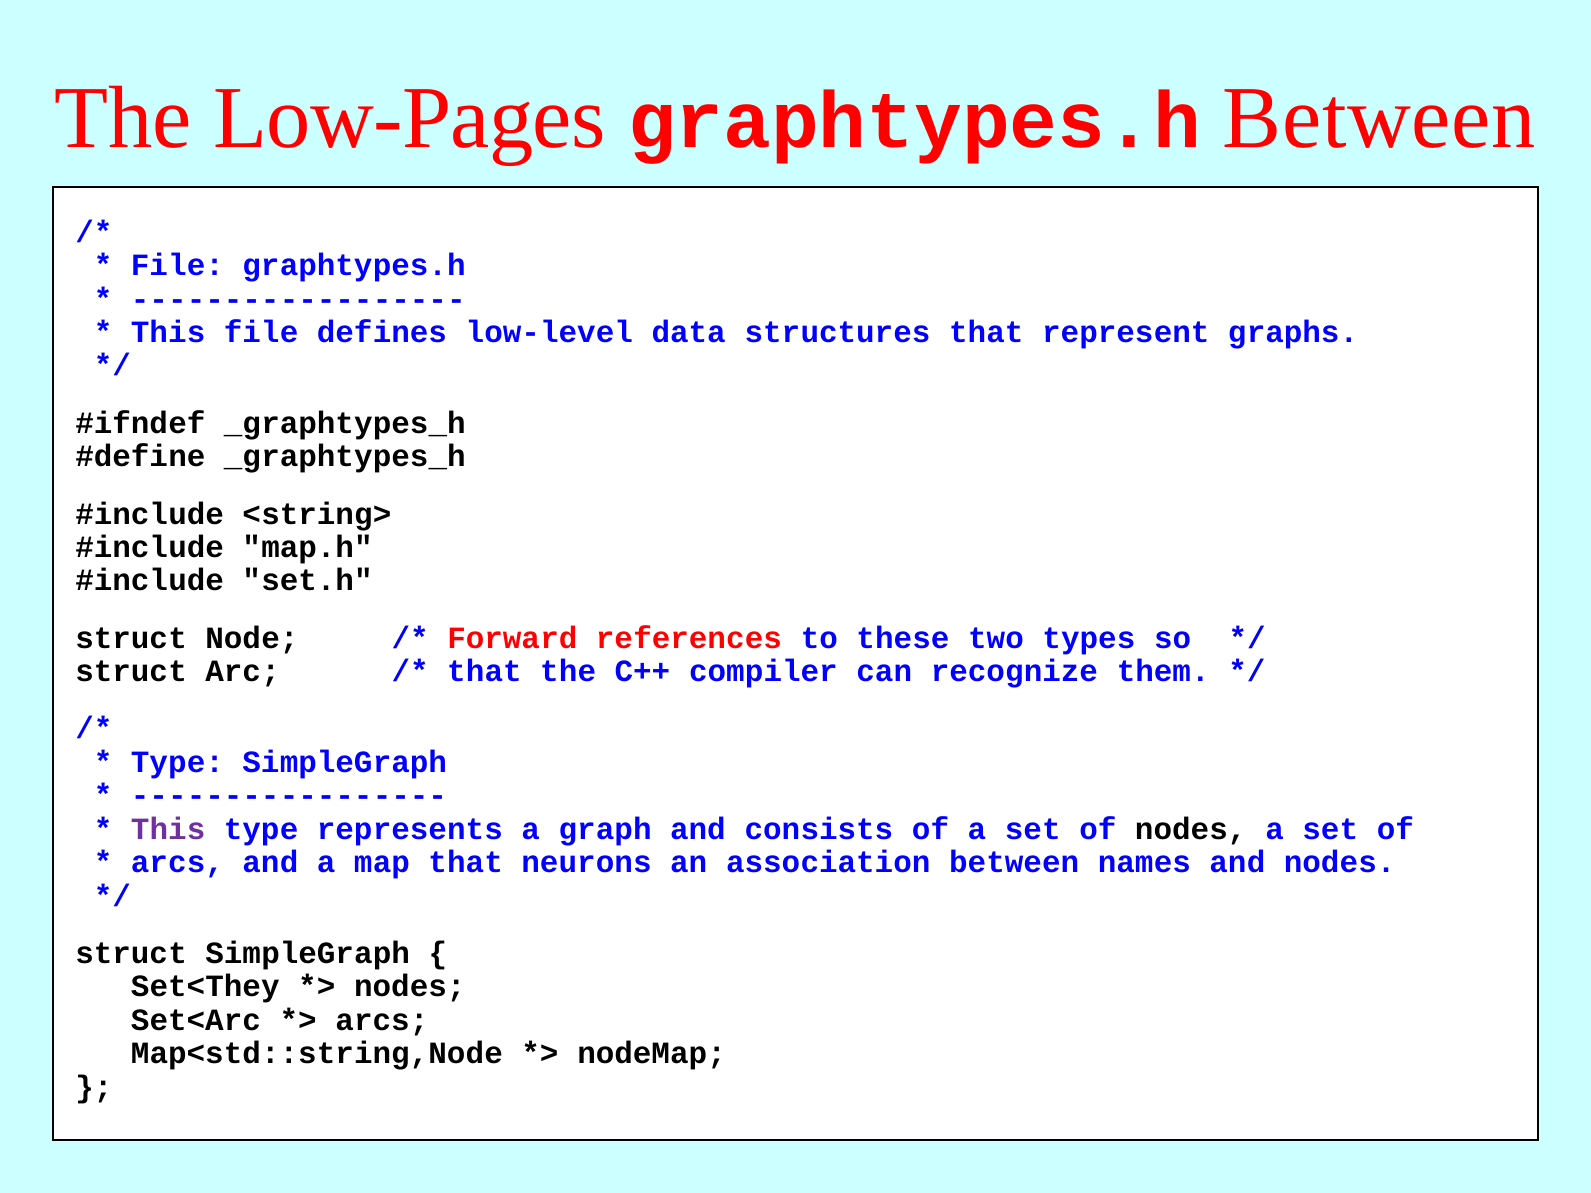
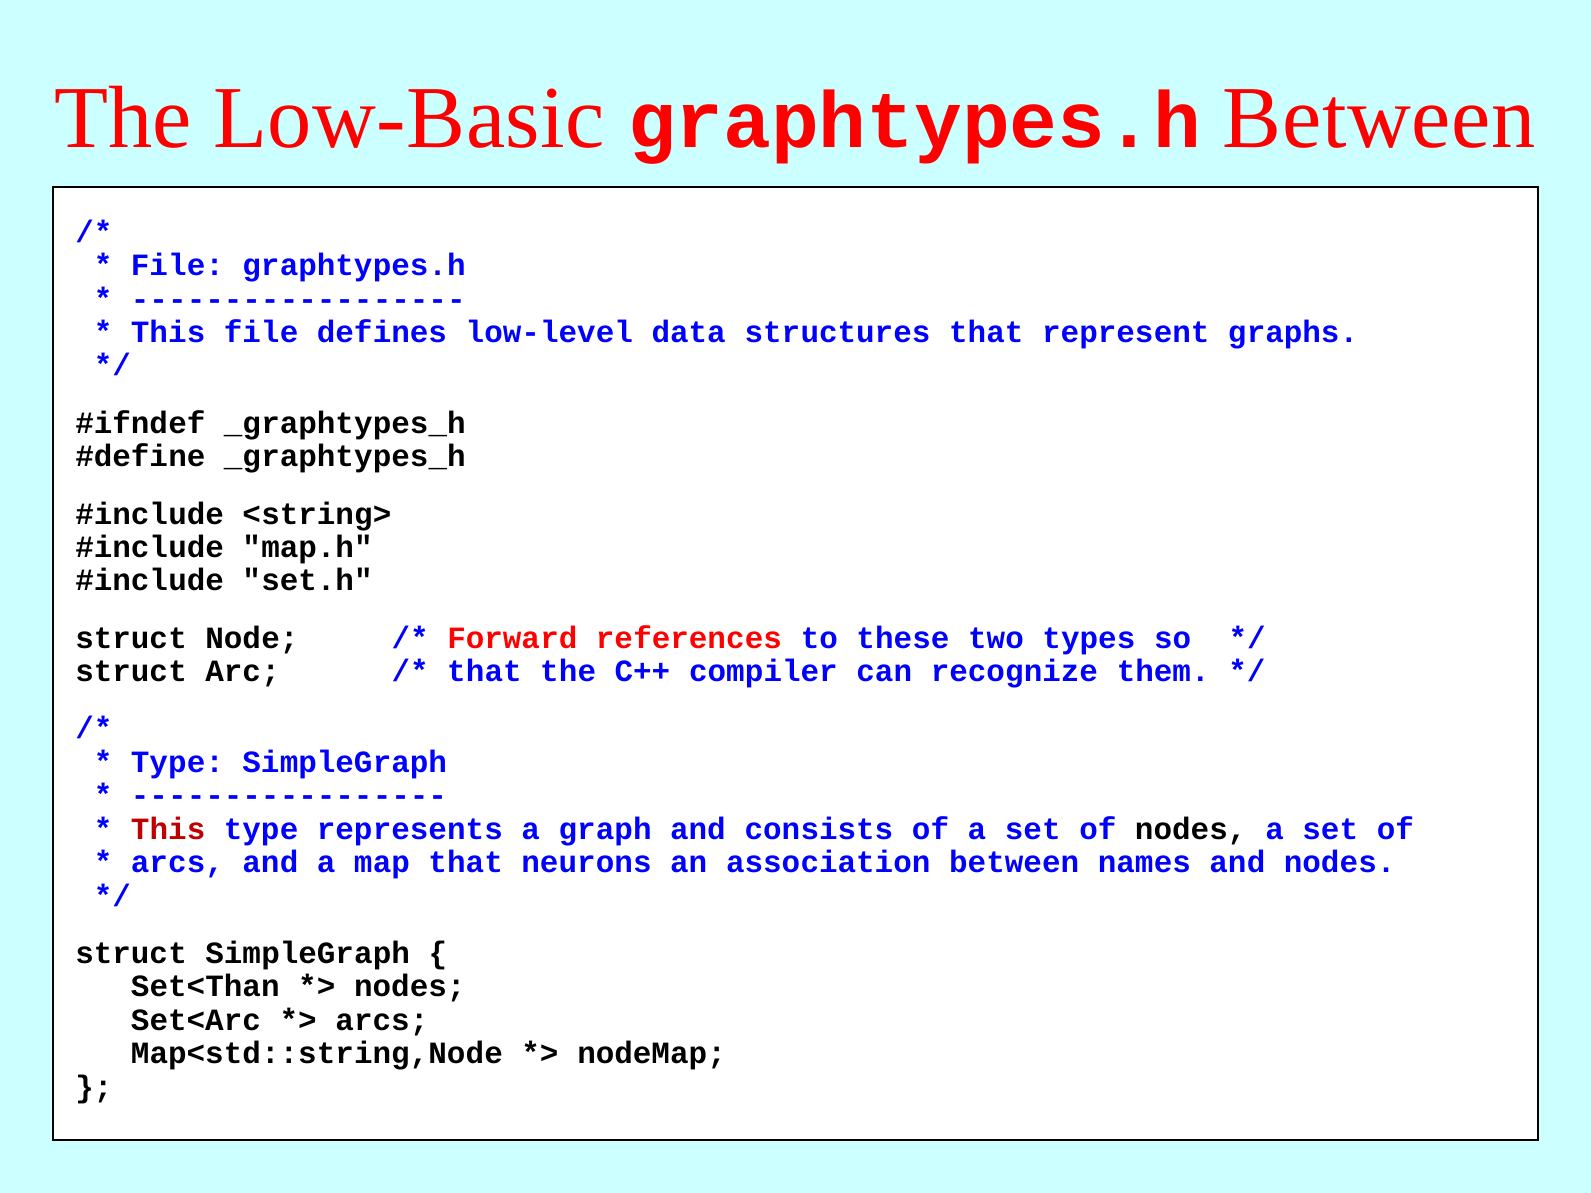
Low-Pages: Low-Pages -> Low-Basic (409, 119)
This colour: purple -> red (168, 829)
Set<They: Set<They -> Set<Than (205, 987)
